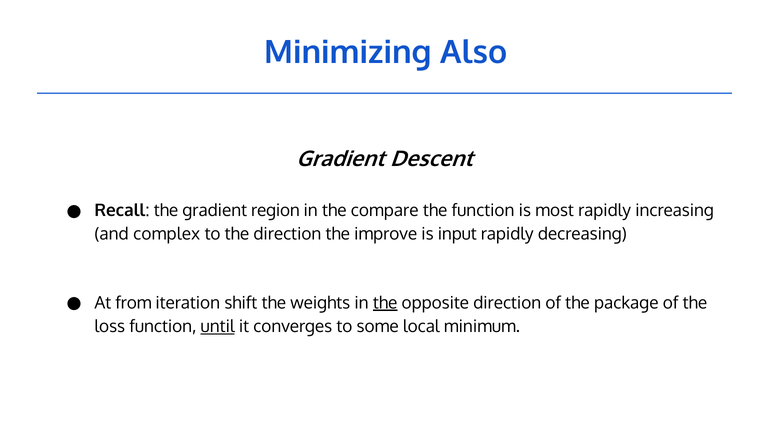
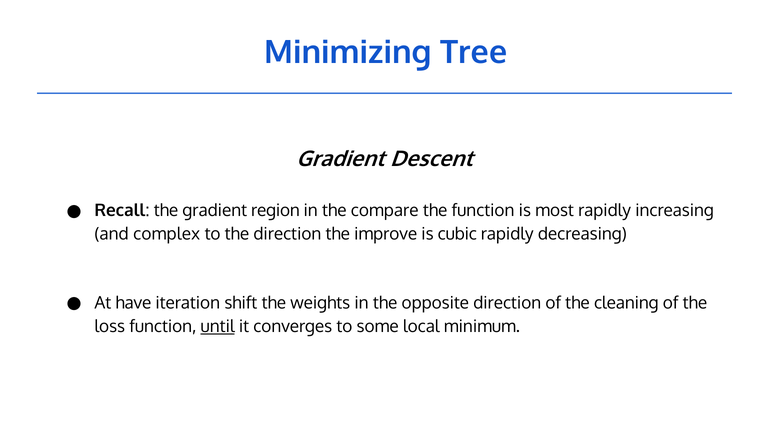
Also: Also -> Tree (474, 53)
input: input -> cubic (457, 234)
from: from -> have (133, 303)
the underline: present -> none (385, 303)
package: package -> cleaning (626, 303)
